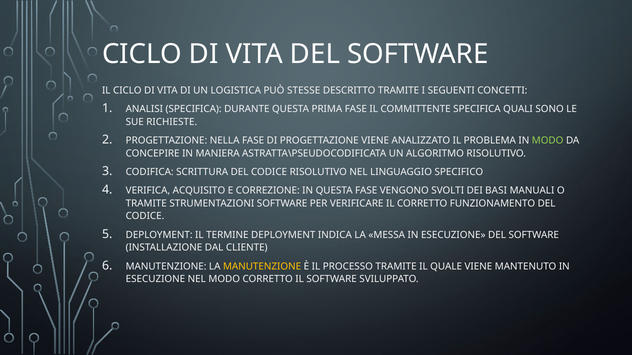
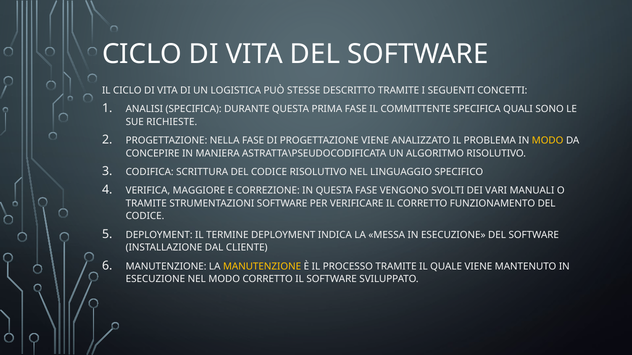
MODO colour: light green -> yellow (548, 141)
ACQUISITO: ACQUISITO -> MAGGIORE (199, 191)
BASI: BASI -> VARI (496, 191)
